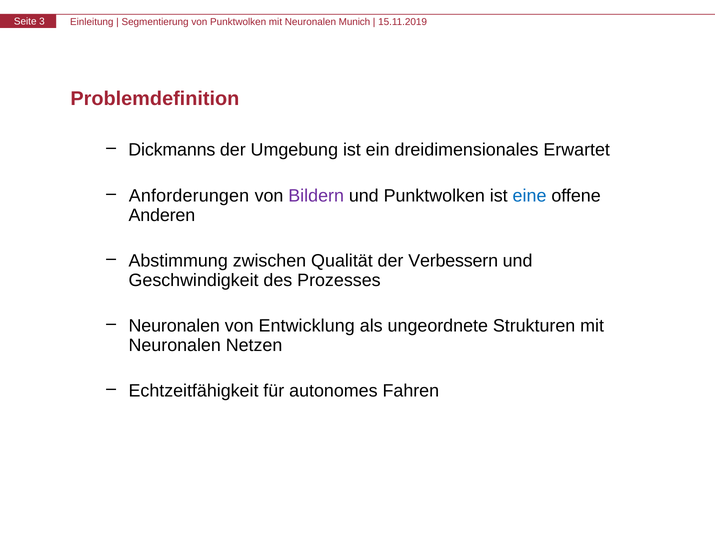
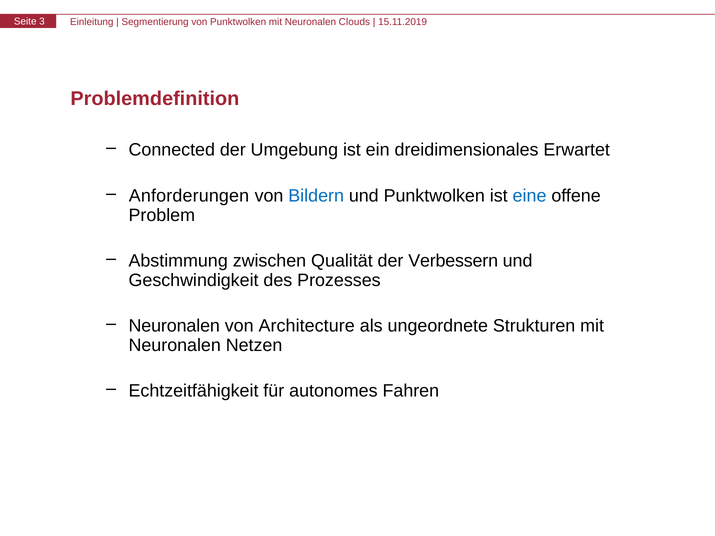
Munich: Munich -> Clouds (354, 22)
Dickmanns: Dickmanns -> Connected (172, 150)
Bildern colour: purple -> blue (316, 196)
Anderen: Anderen -> Problem (162, 215)
Entwicklung: Entwicklung -> Architecture (307, 326)
